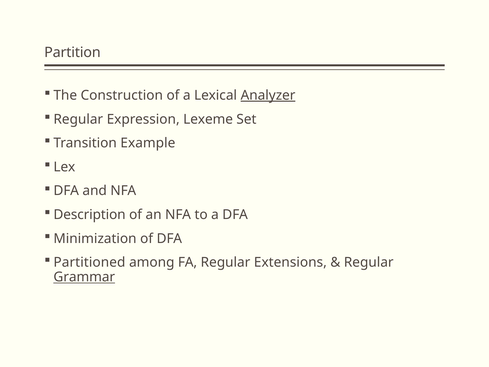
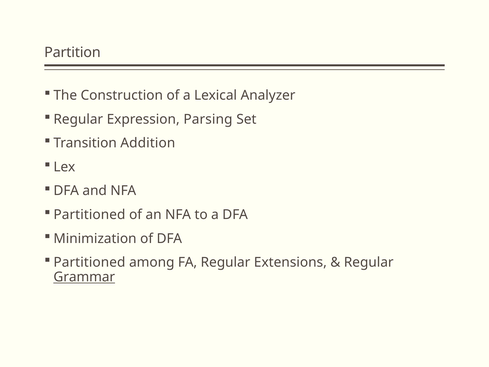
Analyzer underline: present -> none (268, 95)
Lexeme: Lexeme -> Parsing (208, 119)
Example: Example -> Addition (148, 143)
Description: Description -> Partitioned (89, 215)
